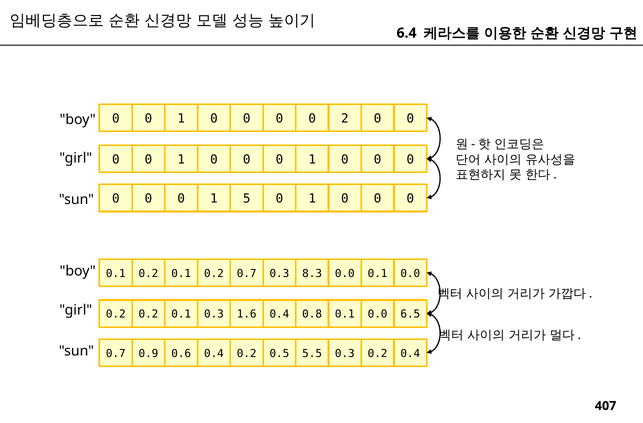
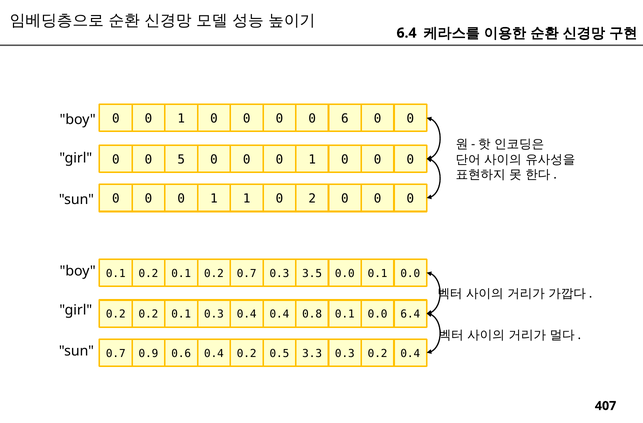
2: 2 -> 6 (345, 119)
1: 1 -> 5 (181, 159)
1 5: 5 -> 1 (247, 199)
1: 1 -> 2 (312, 199)
8.3: 8.3 -> 3.5 (312, 273)
0.3 1.6: 1.6 -> 0.4 (247, 314)
0.0 6.5: 6.5 -> 6.4 (410, 314)
5.5: 5.5 -> 3.3 (312, 353)
